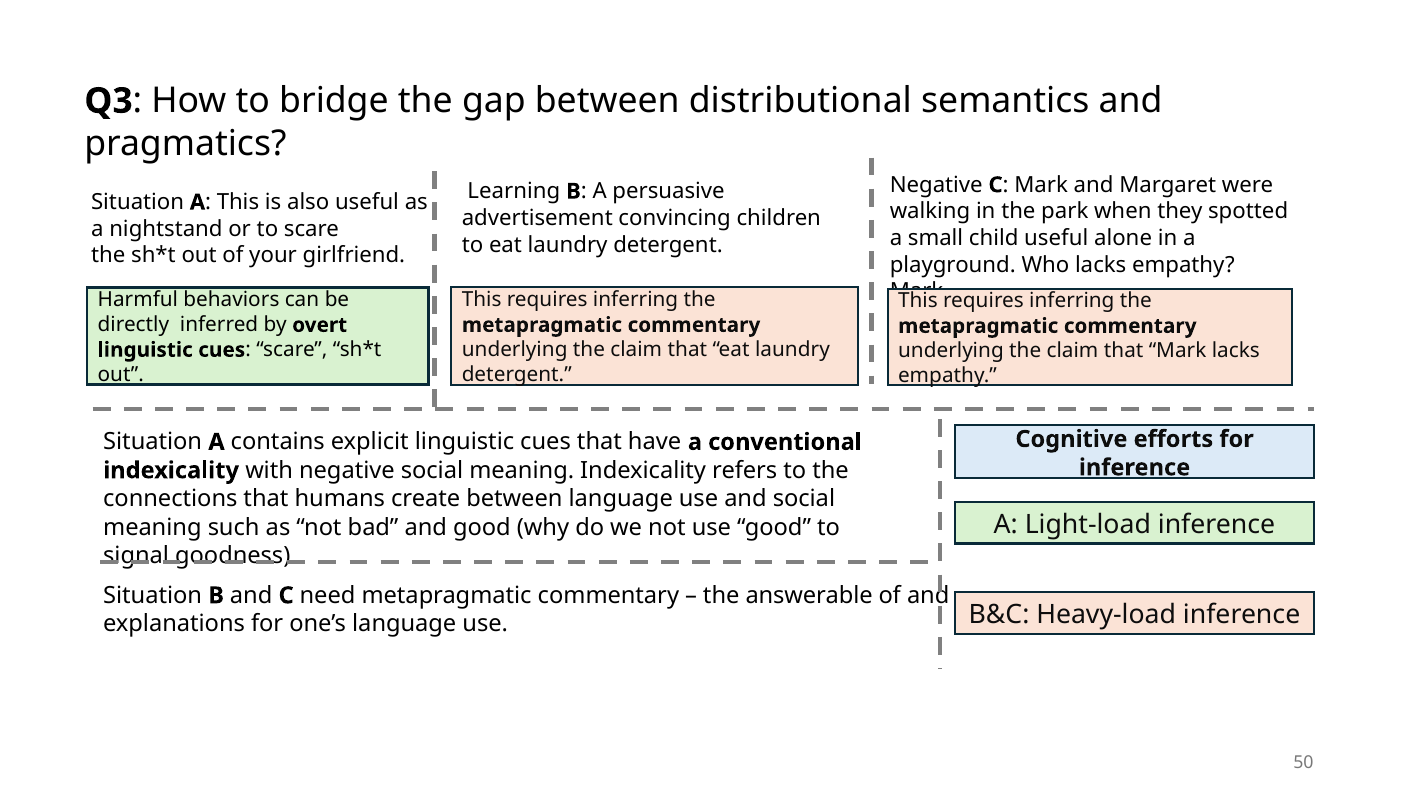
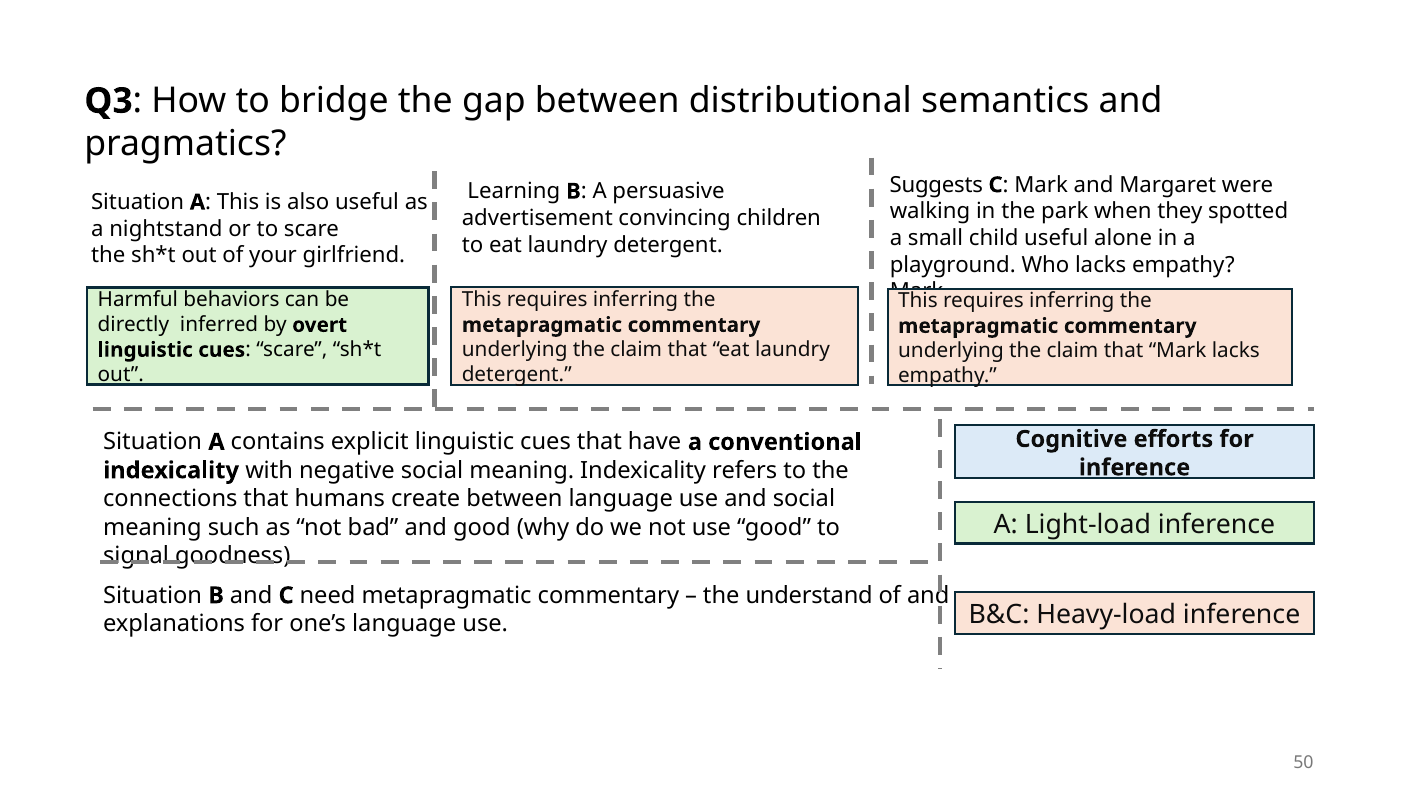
Negative: Negative -> Suggests (936, 185)
answerable: answerable -> understand (809, 595)
